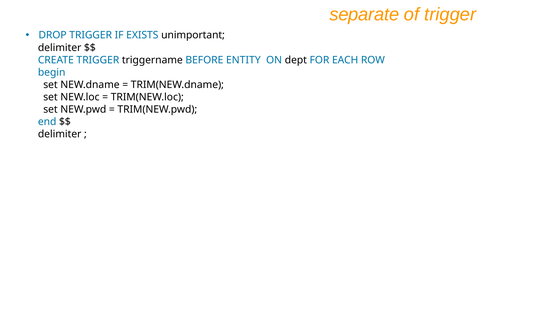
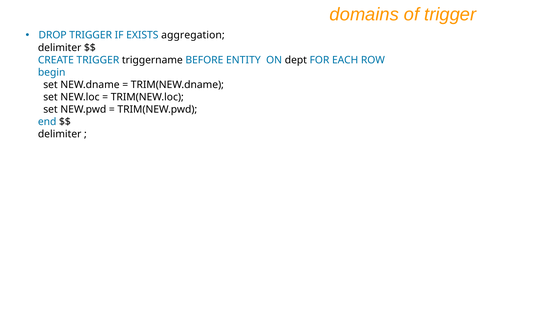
separate: separate -> domains (364, 14)
unimportant: unimportant -> aggregation (193, 35)
